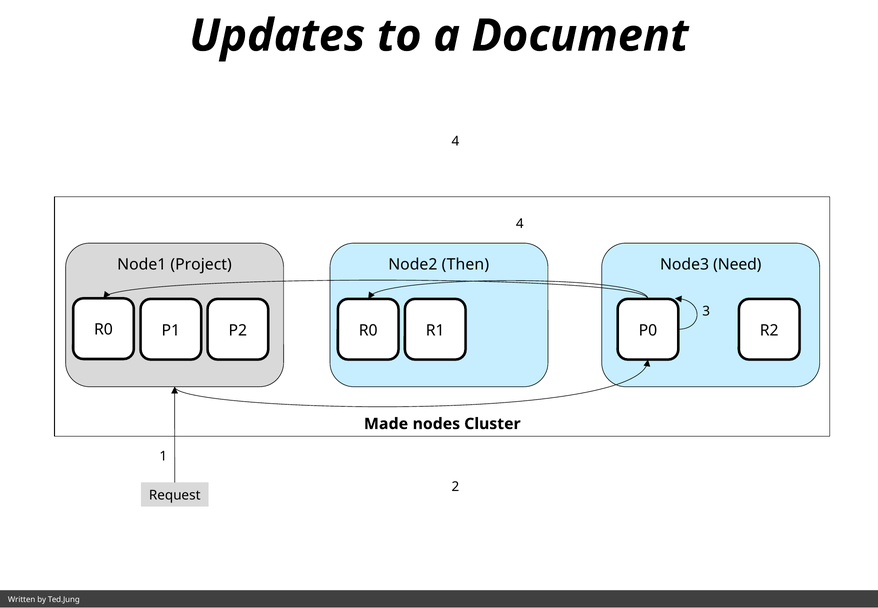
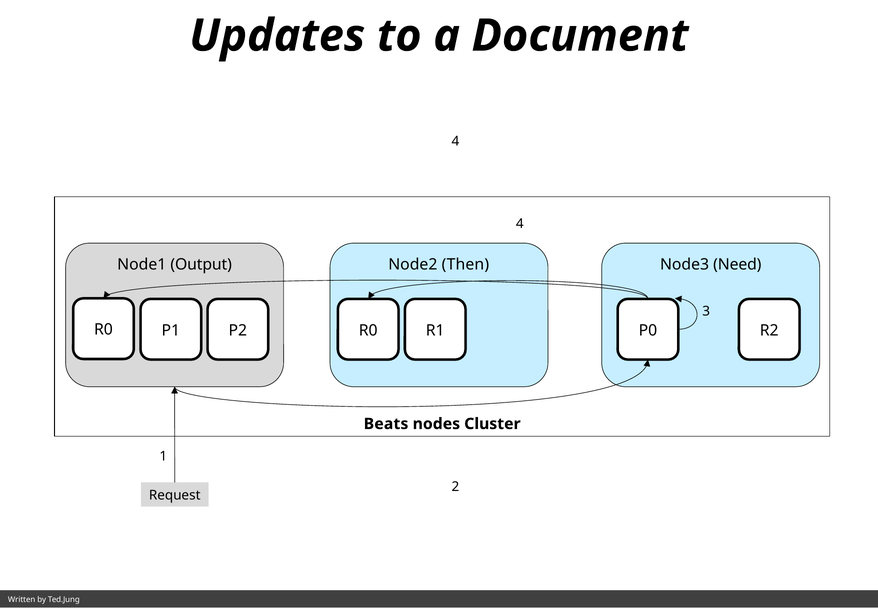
Project: Project -> Output (201, 265)
Made: Made -> Beats (386, 424)
